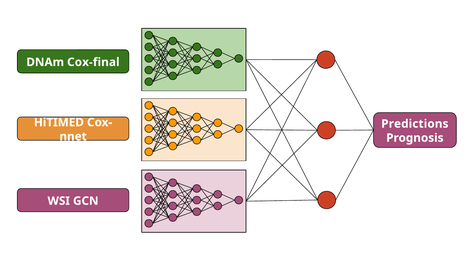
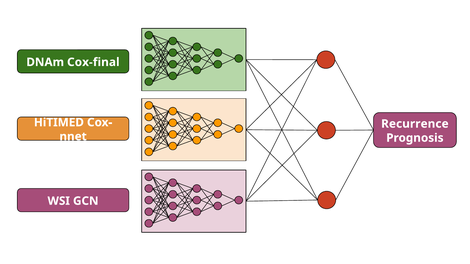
Predictions: Predictions -> Recurrence (415, 124)
